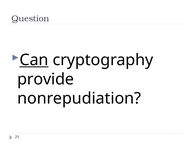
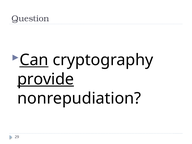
provide underline: none -> present (46, 79)
